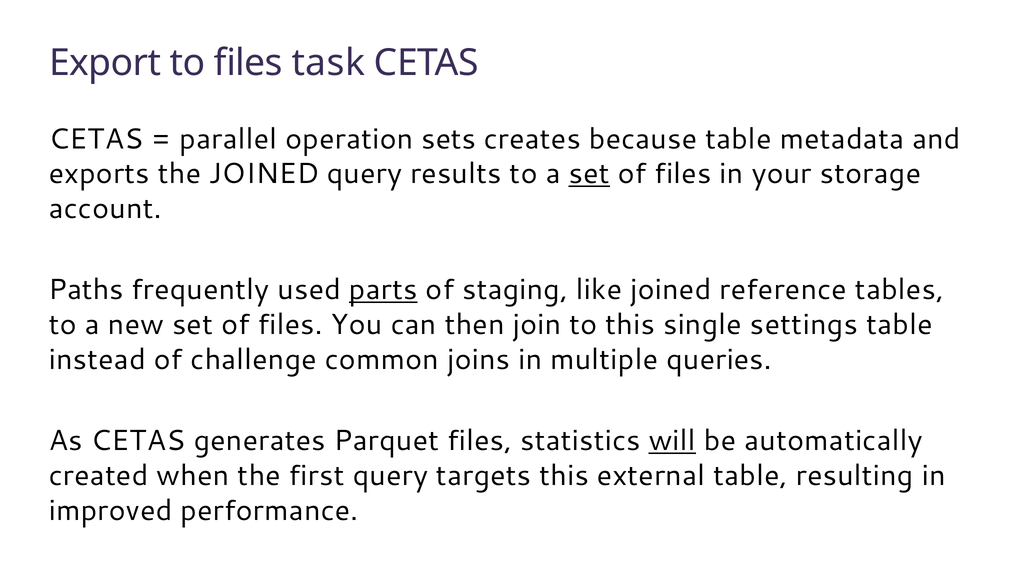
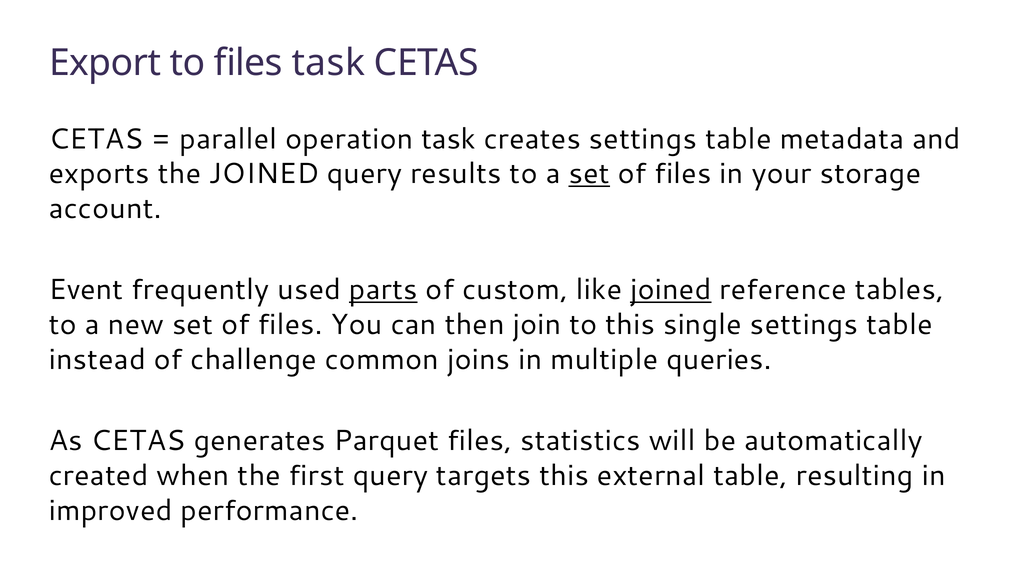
operation sets: sets -> task (449, 139)
creates because: because -> settings (643, 139)
Paths: Paths -> Event (86, 290)
staging: staging -> custom (515, 290)
joined underline: none -> present (671, 290)
will underline: present -> none (672, 441)
